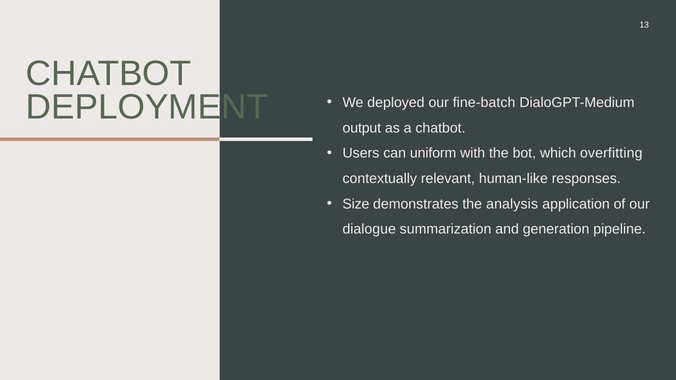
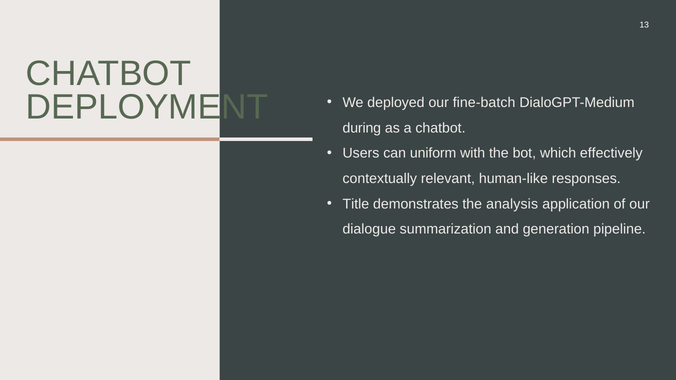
output: output -> during (362, 128)
overfitting: overfitting -> effectively (611, 153)
Size: Size -> Title (356, 204)
